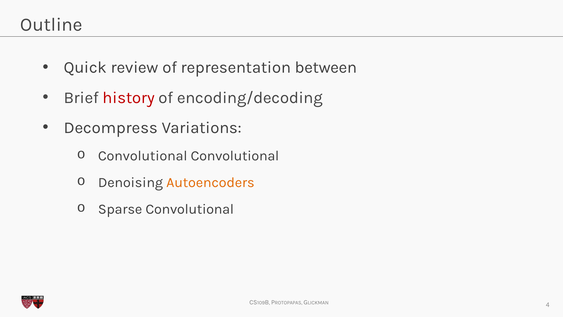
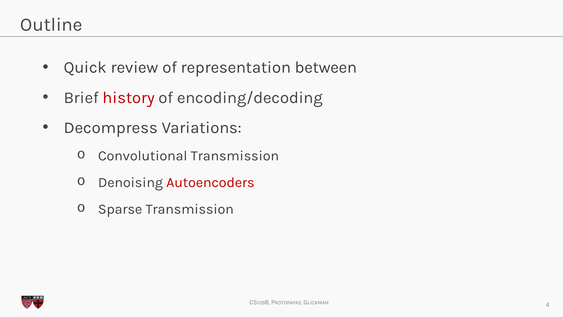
Convolutional Convolutional: Convolutional -> Transmission (235, 156)
Autoencoders colour: orange -> red (210, 182)
Sparse Convolutional: Convolutional -> Transmission (190, 209)
